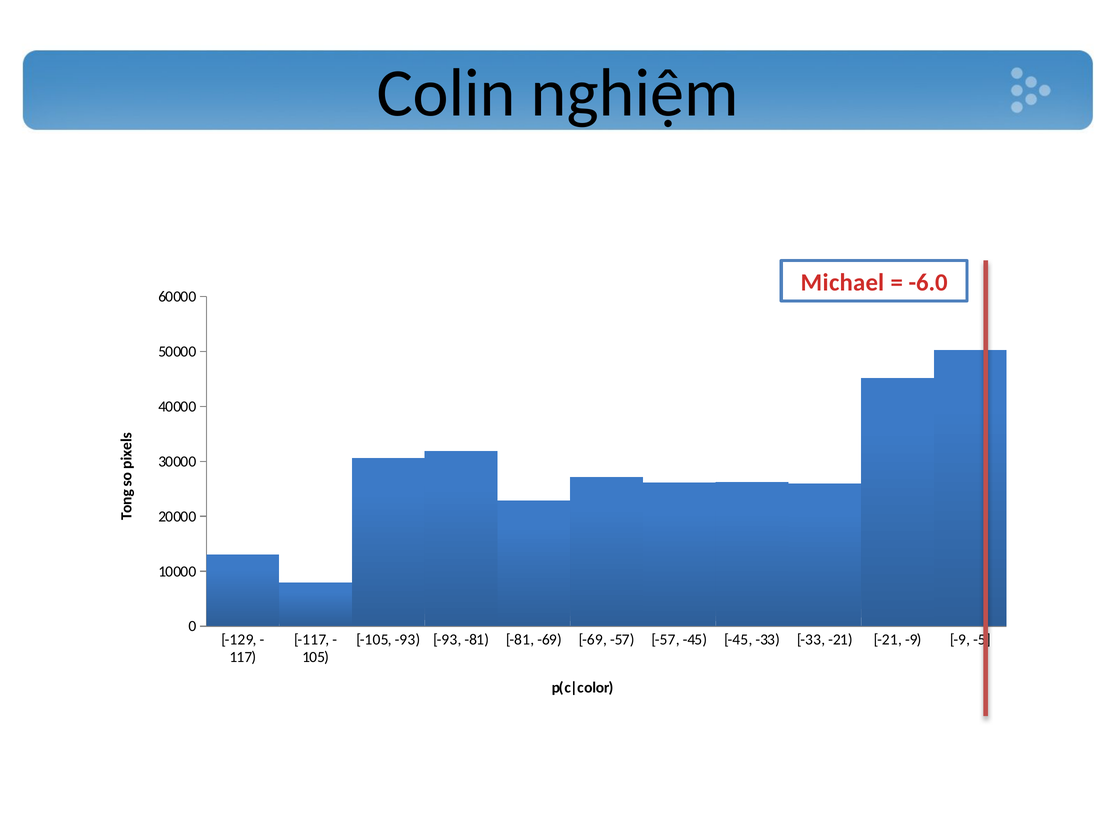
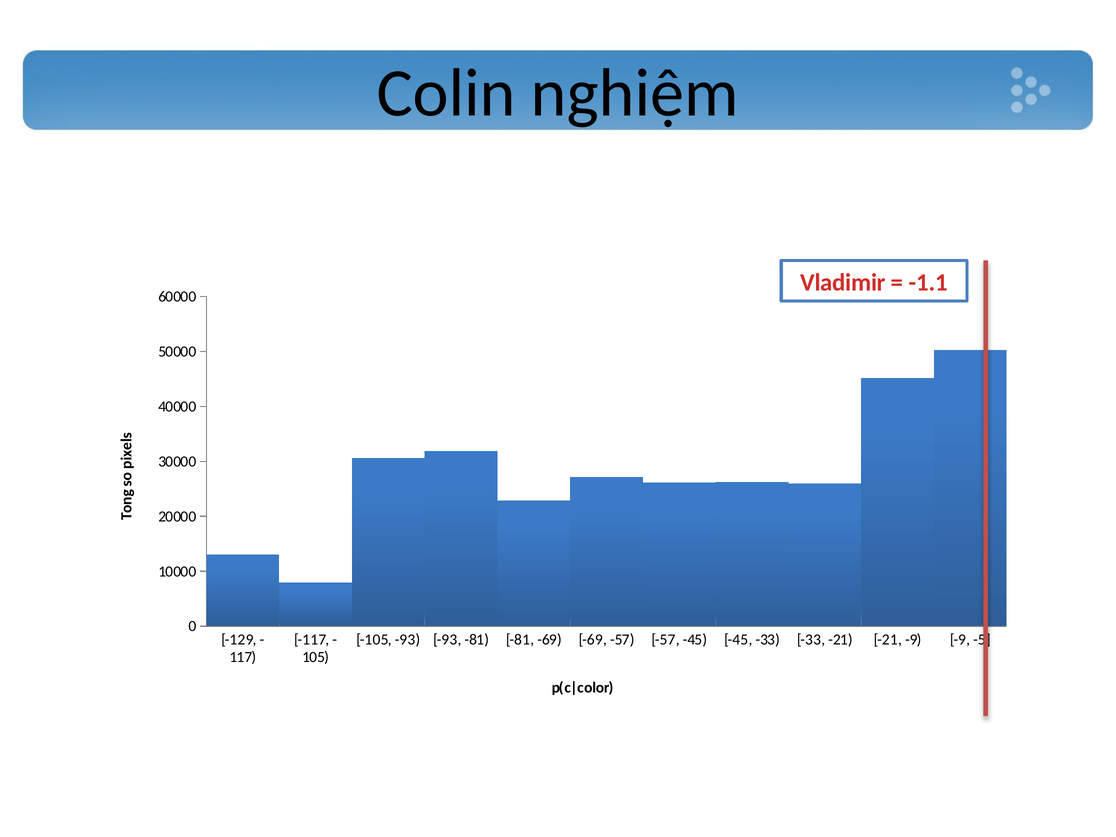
Michael: Michael -> Vladimir (843, 283)
-6.0: -6.0 -> -1.1 (928, 283)
